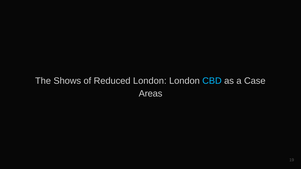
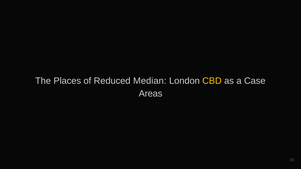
Shows: Shows -> Places (67, 81)
Reduced London: London -> Median (150, 81)
CBD colour: light blue -> yellow (212, 81)
